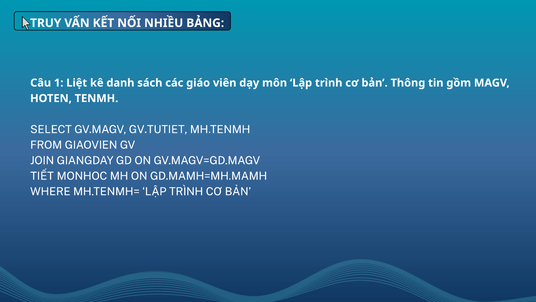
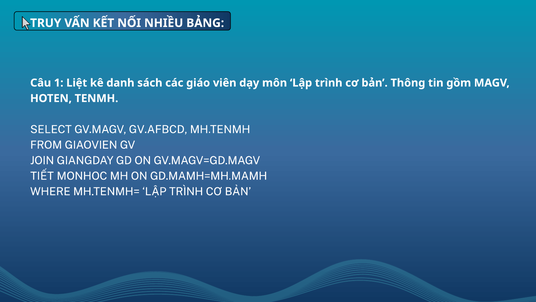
GV.TUTIET: GV.TUTIET -> GV.AFBCD (158, 129)
